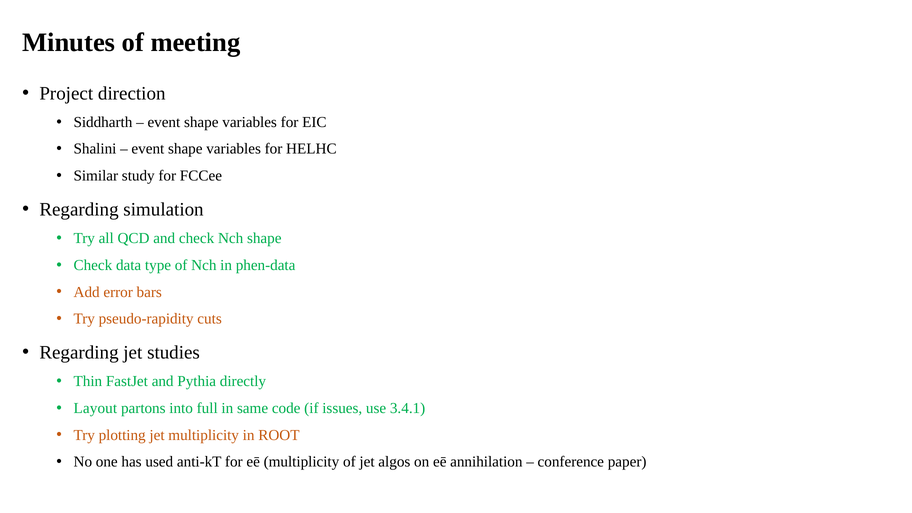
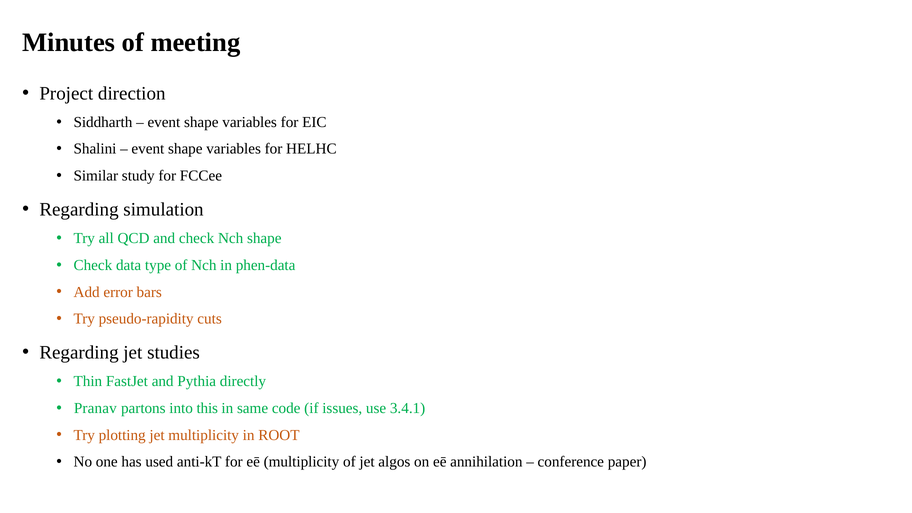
Layout: Layout -> Pranav (95, 408)
full: full -> this (207, 408)
